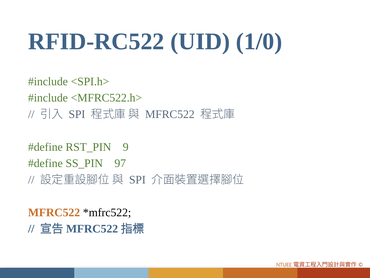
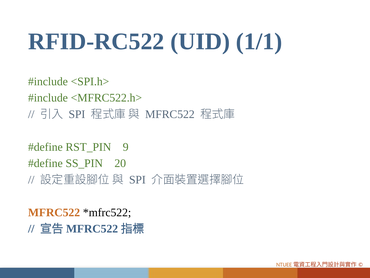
1/0: 1/0 -> 1/1 (259, 41)
97: 97 -> 20 (120, 163)
